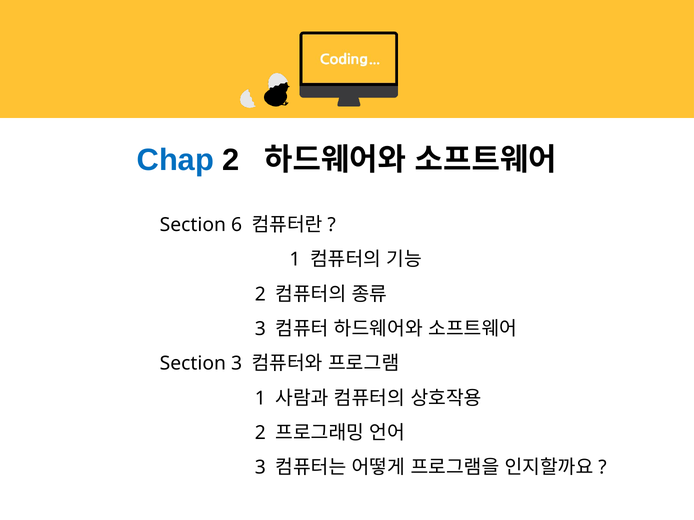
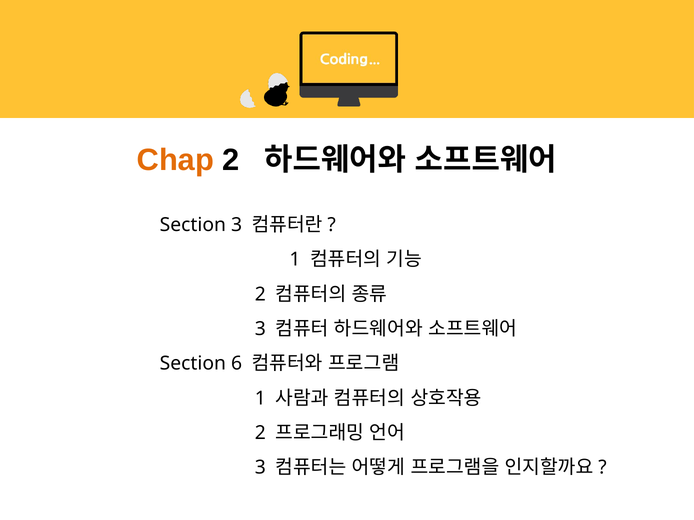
Chap colour: blue -> orange (175, 160)
Section 6: 6 -> 3 (237, 225)
Section 3: 3 -> 6 (237, 364)
